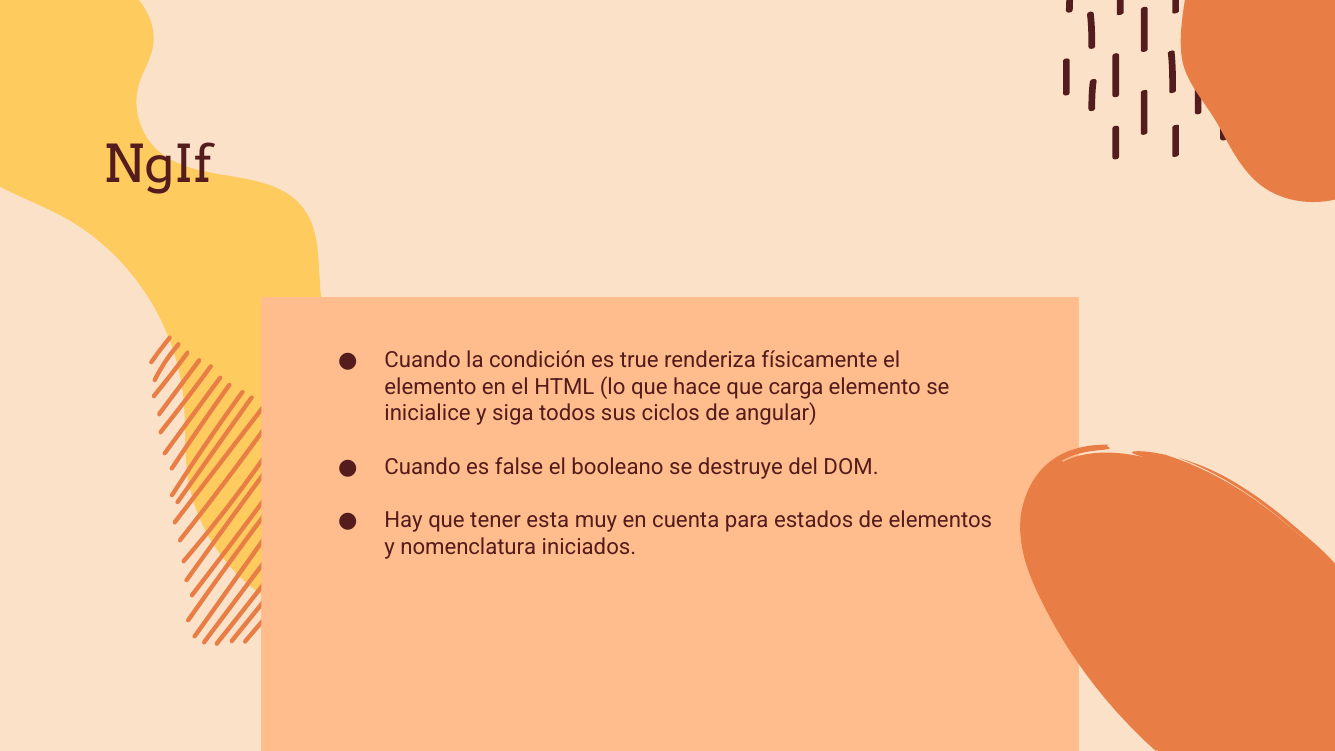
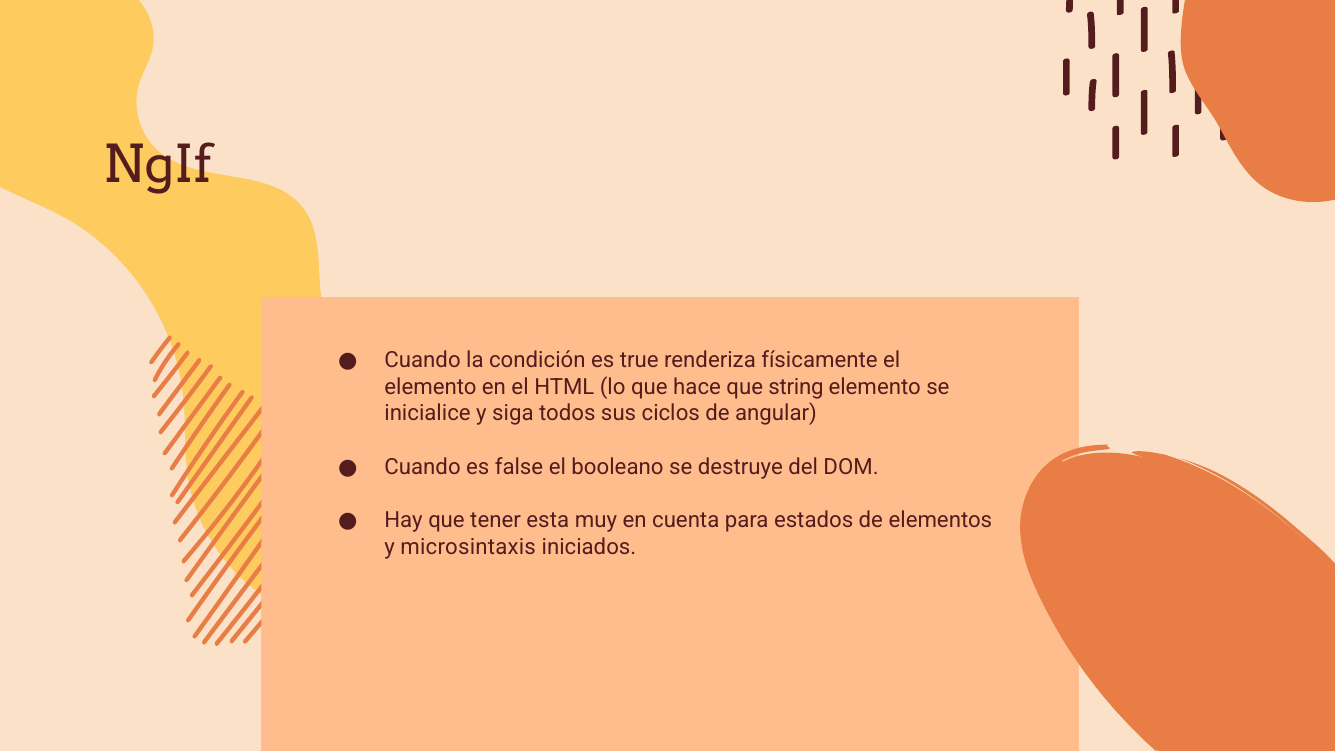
carga: carga -> string (796, 387)
nomenclatura: nomenclatura -> microsintaxis (468, 547)
